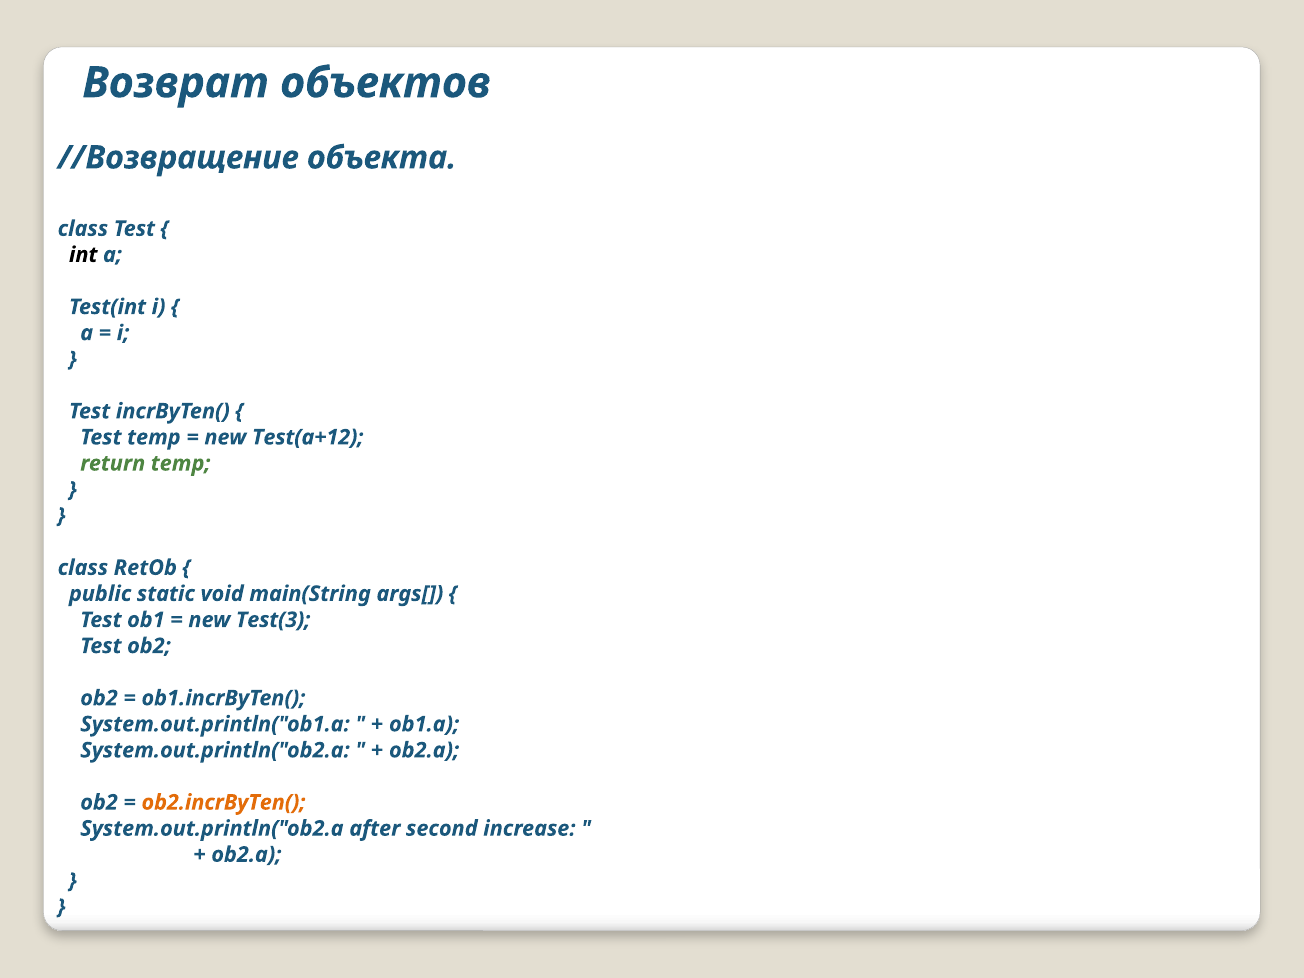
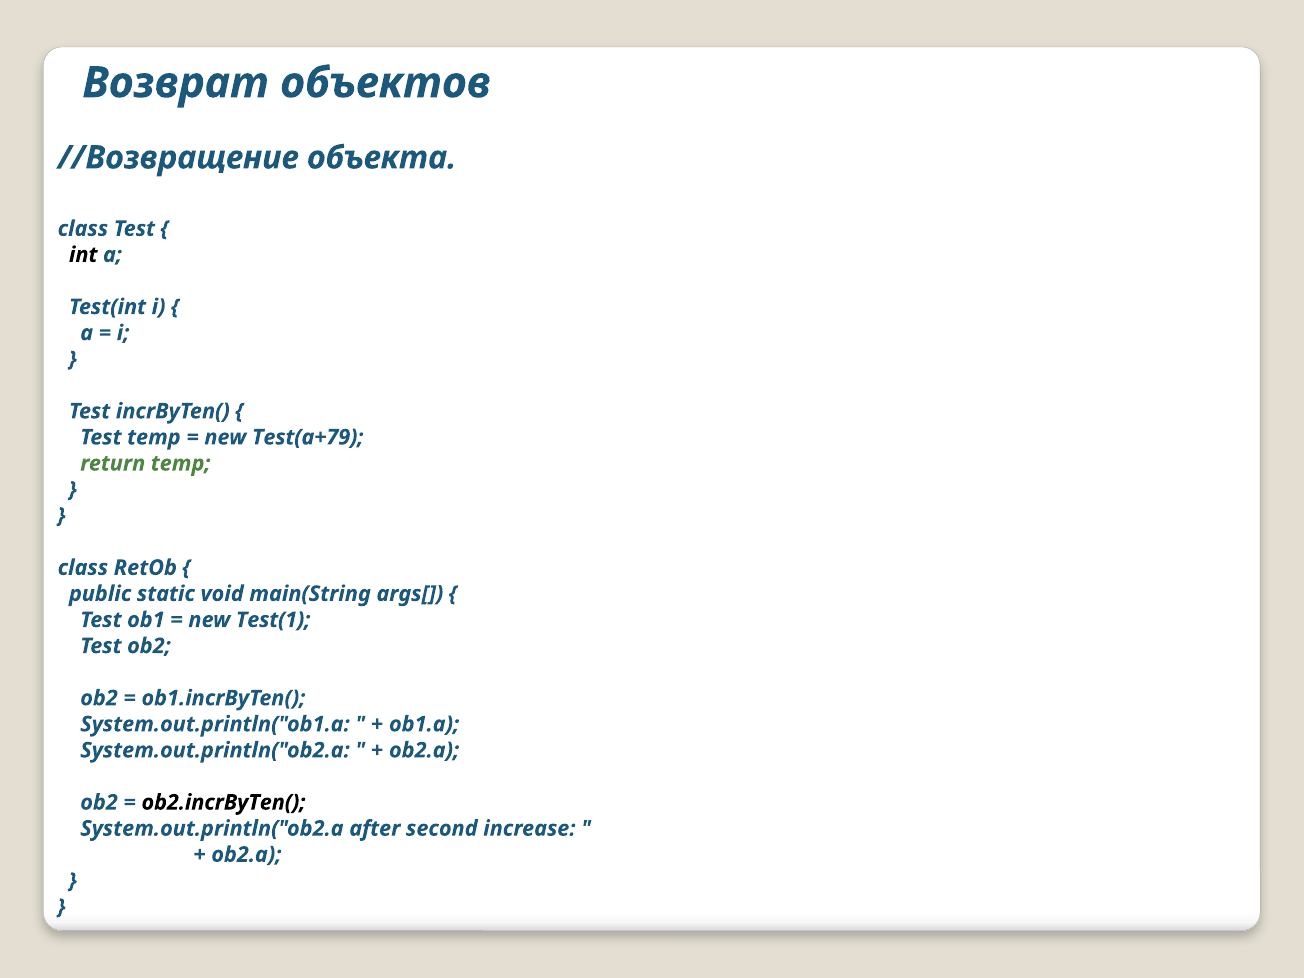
Test(a+12: Test(a+12 -> Test(a+79 (308, 437)
Test(3: Test(3 -> Test(1 (273, 620)
ob2.incrByTen( colour: orange -> black (224, 802)
